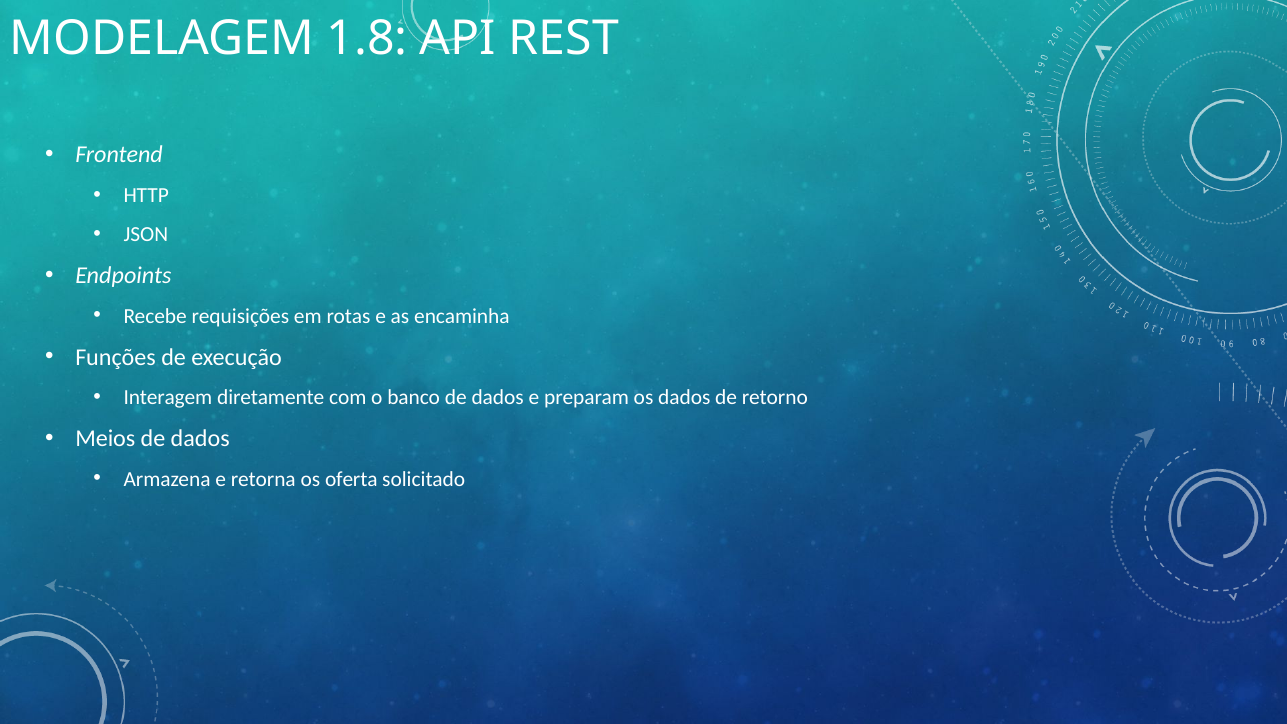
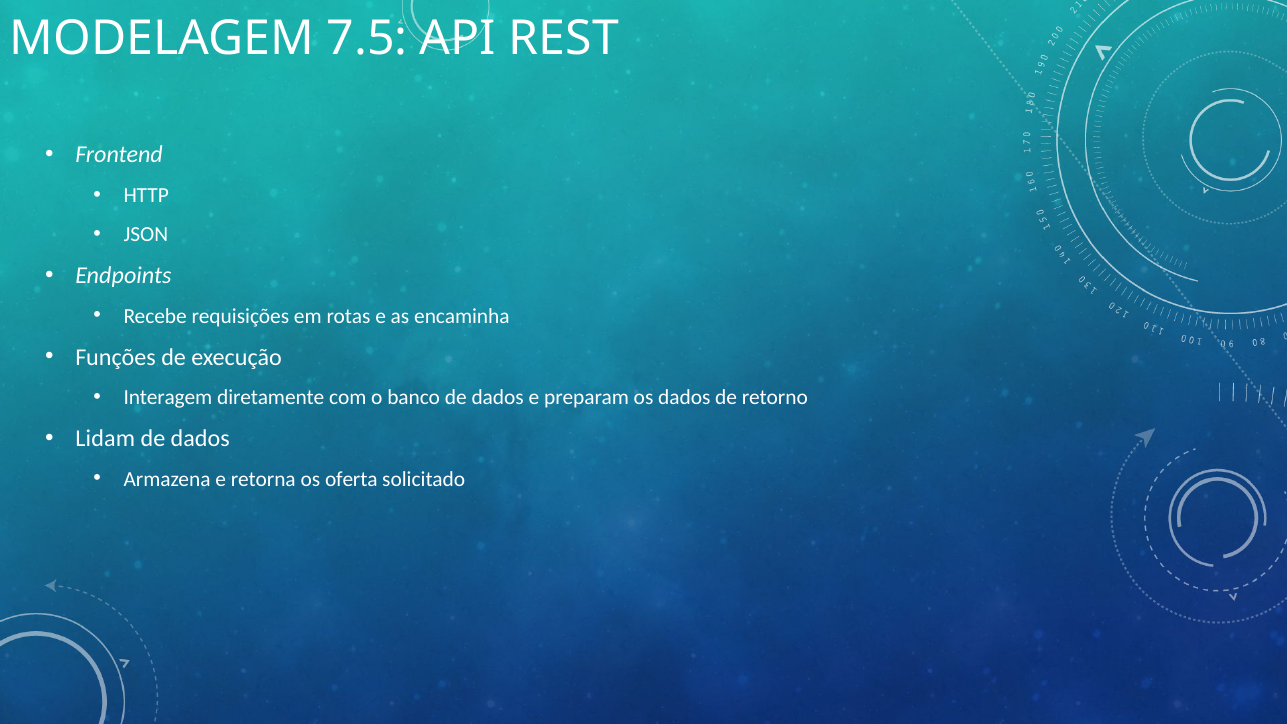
1.8: 1.8 -> 7.5 (367, 39)
Meios: Meios -> Lidam (105, 438)
